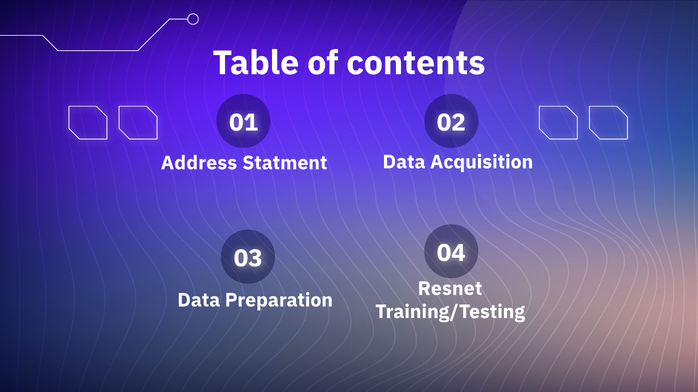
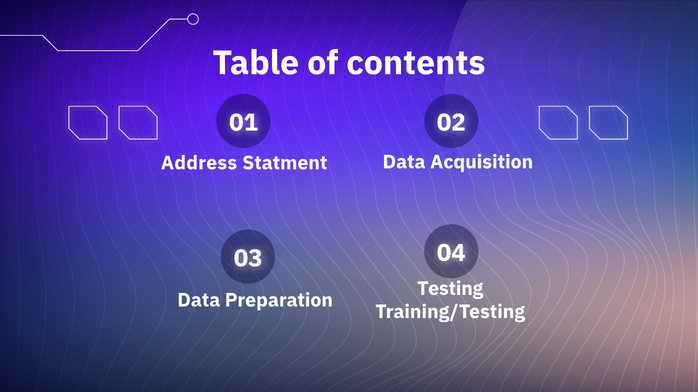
Resnet: Resnet -> Testing (450, 289)
